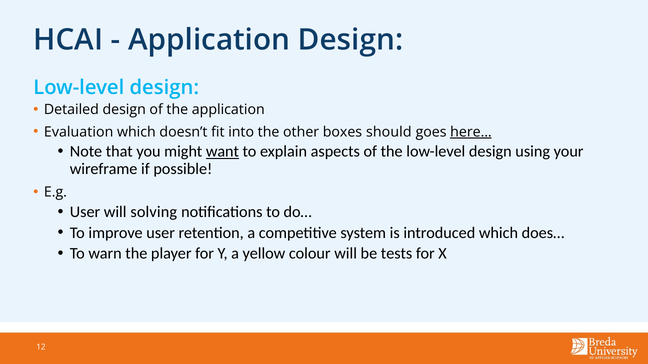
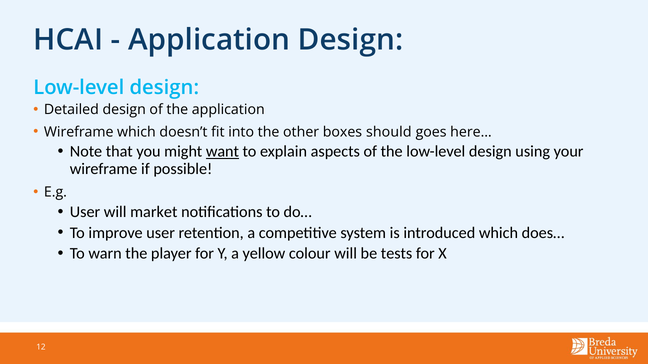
Evaluation: Evaluation -> Wireframe (79, 132)
here… underline: present -> none (471, 132)
solving: solving -> market (154, 212)
